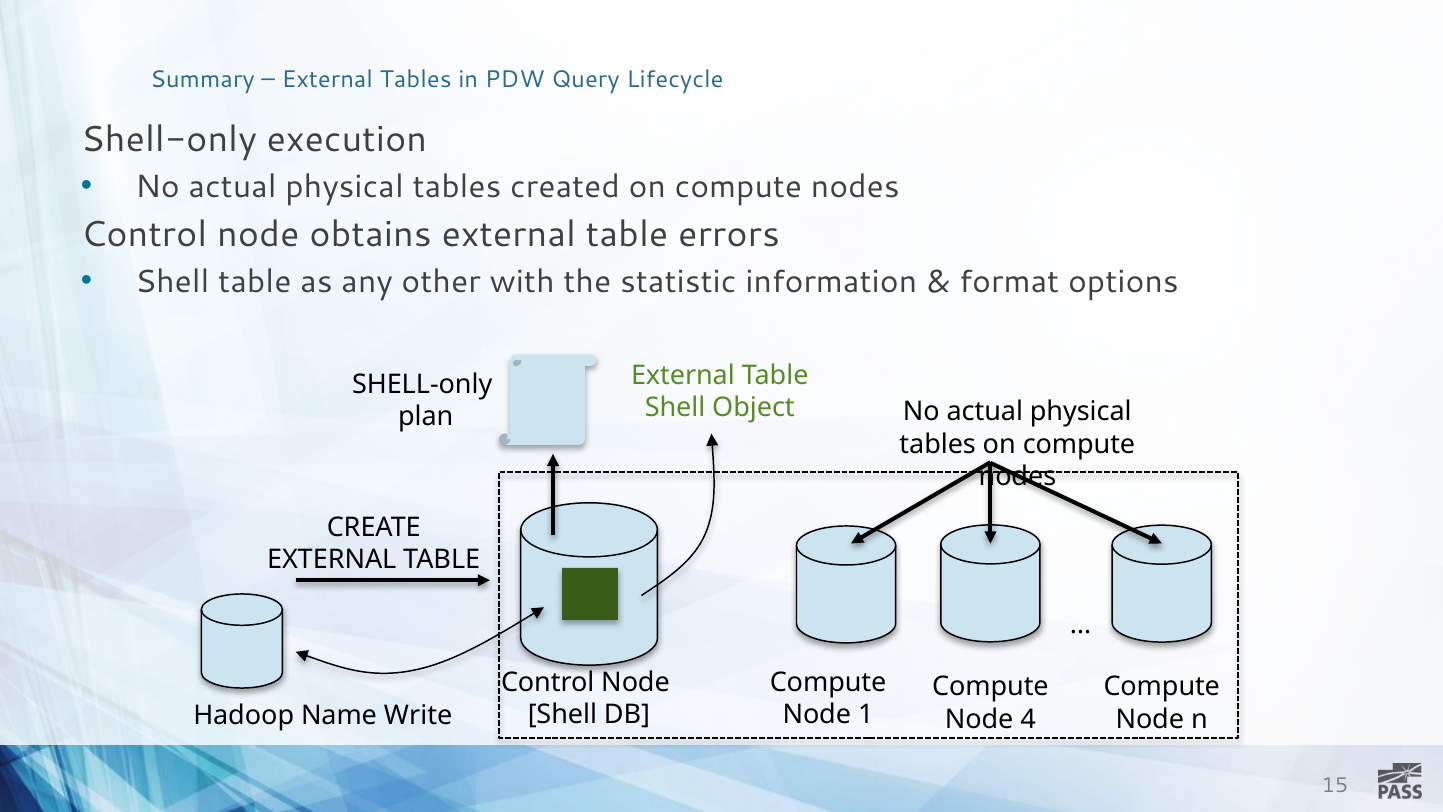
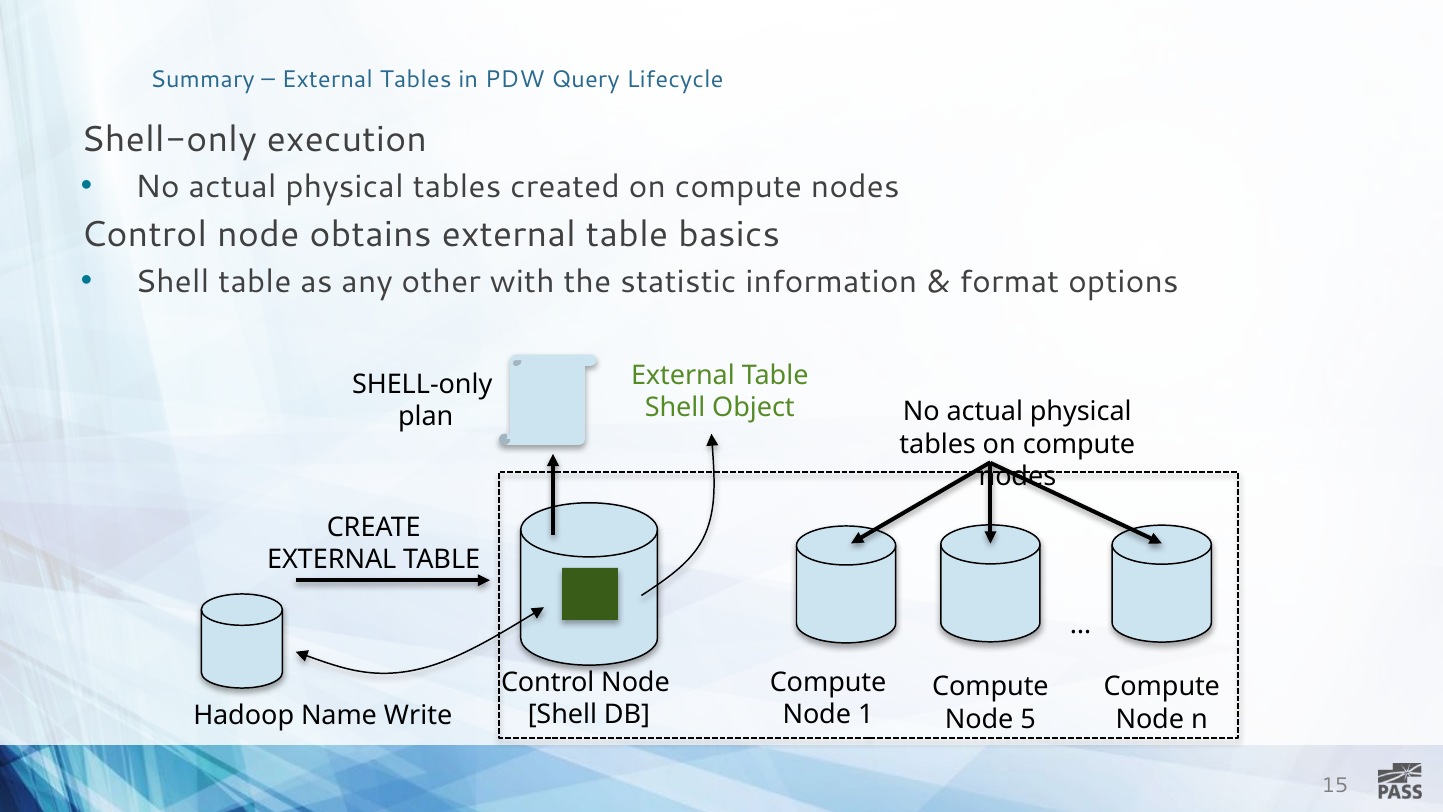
errors: errors -> basics (729, 235)
4: 4 -> 5 (1028, 719)
